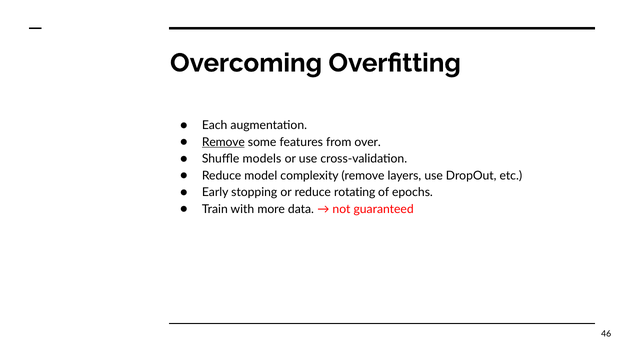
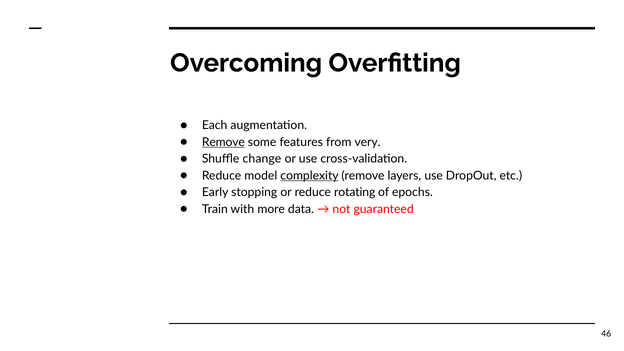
over: over -> very (368, 142)
models: models -> change (262, 159)
complexity underline: none -> present (309, 176)
